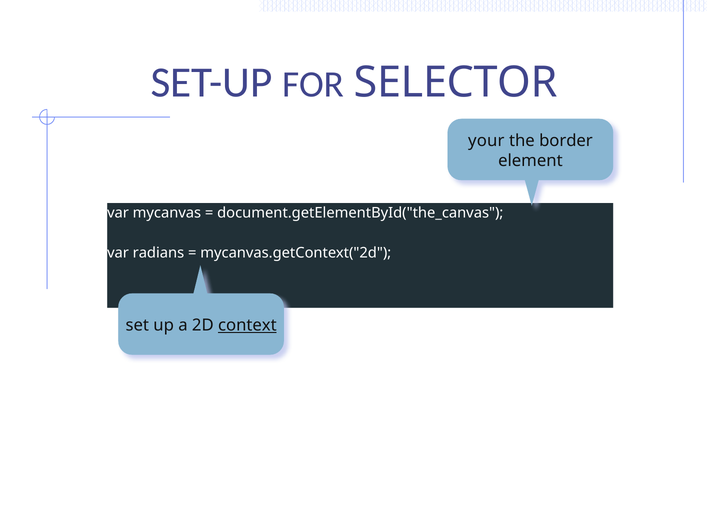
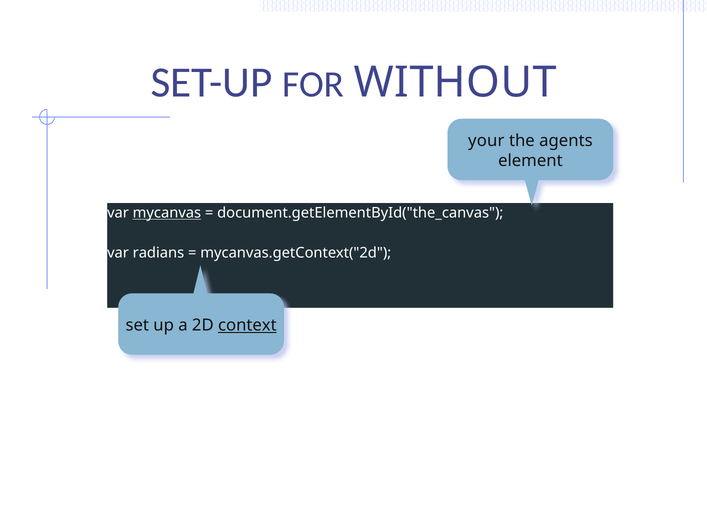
SELECTOR: SELECTOR -> WITHOUT (455, 83)
border: border -> agents (566, 141)
mycanvas underline: none -> present (167, 213)
